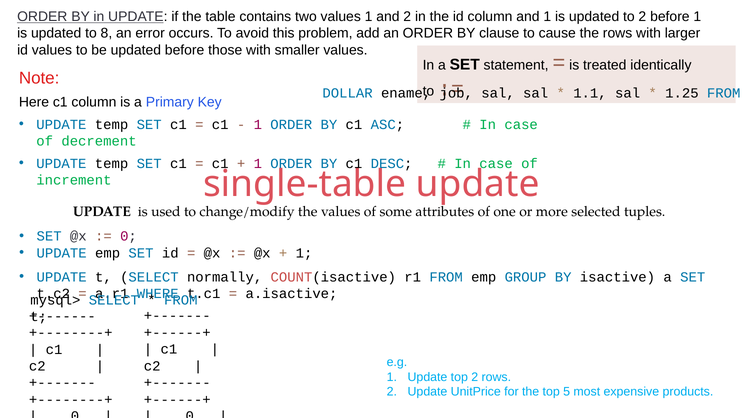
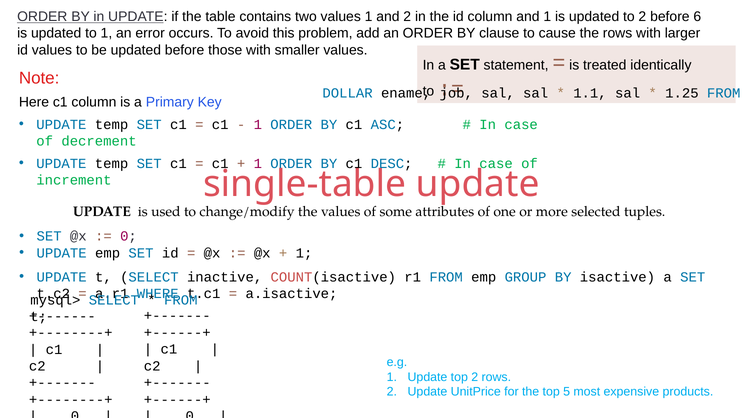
before 1: 1 -> 6 (697, 17)
to 8: 8 -> 1 (106, 33)
normally: normally -> inactive (225, 277)
